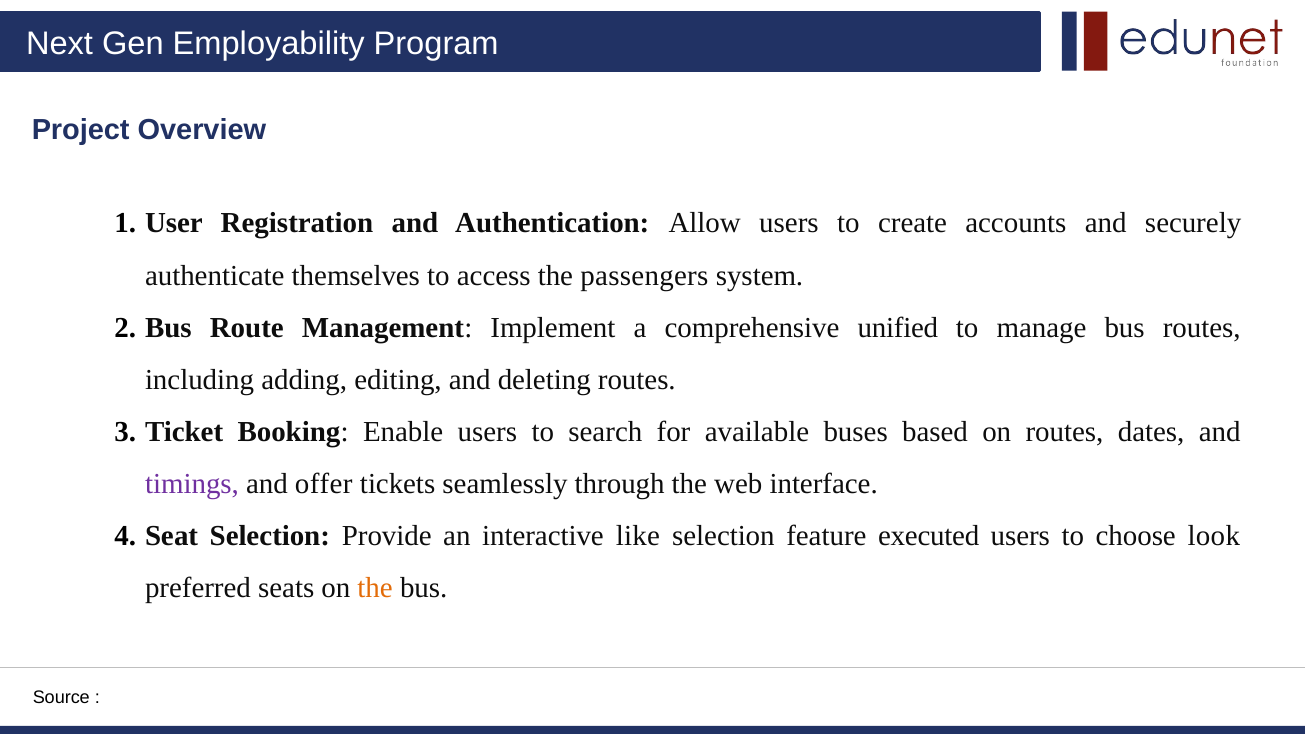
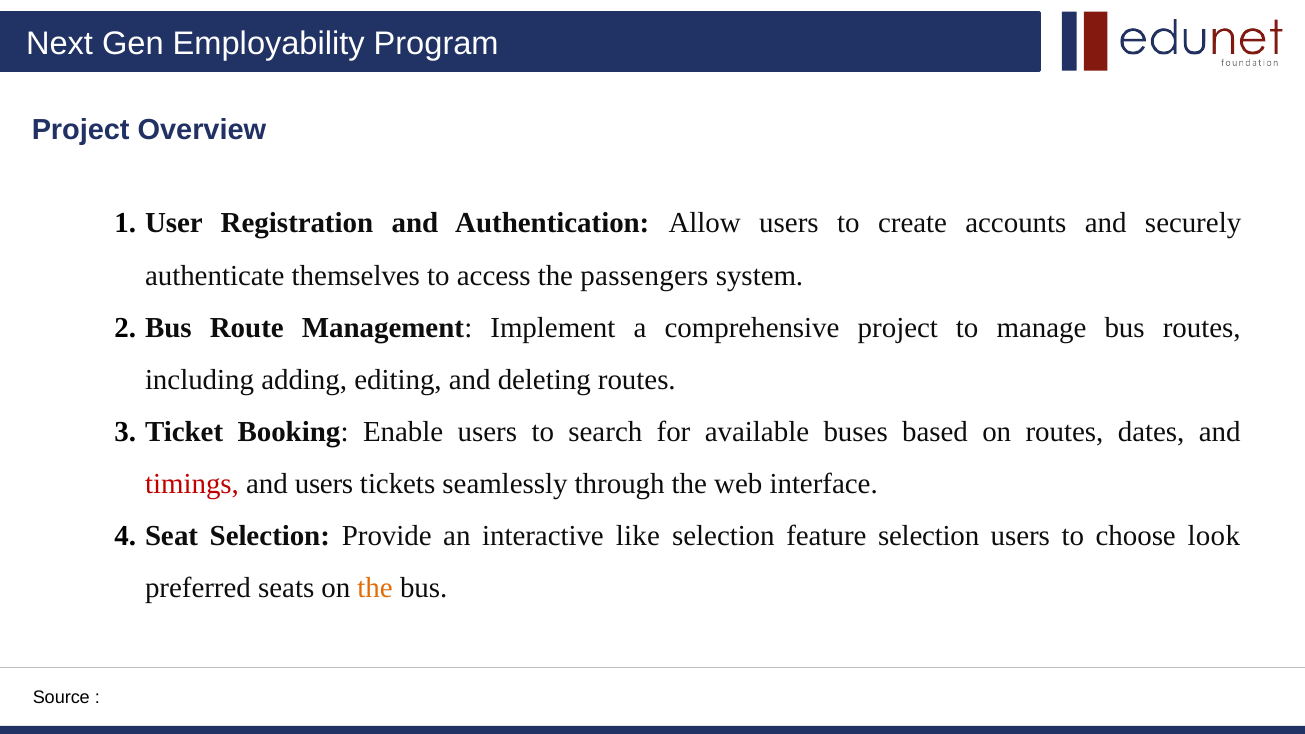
comprehensive unified: unified -> project (898, 328)
timings colour: purple -> red (192, 484)
and offer: offer -> users (324, 484)
feature executed: executed -> selection (929, 536)
